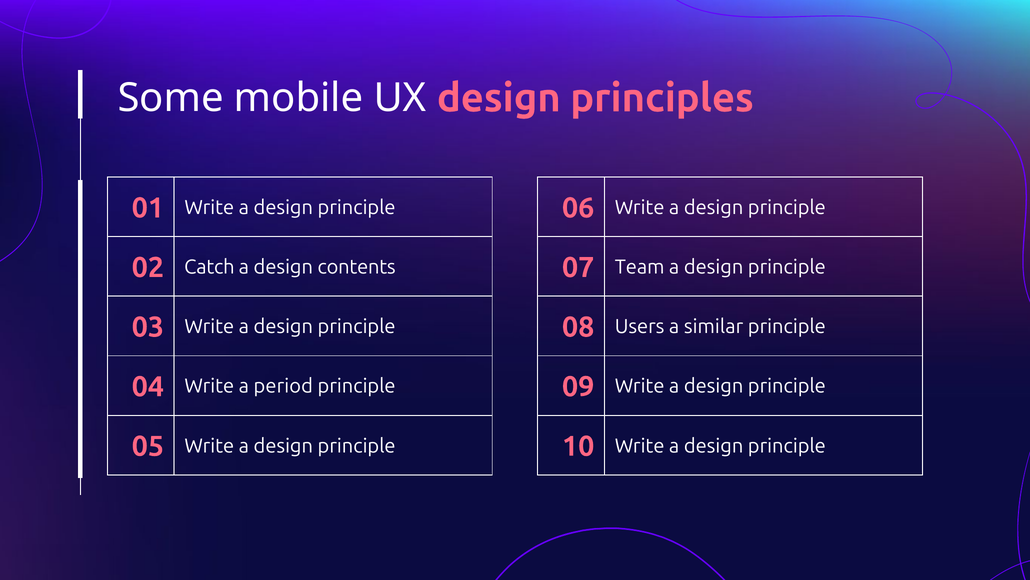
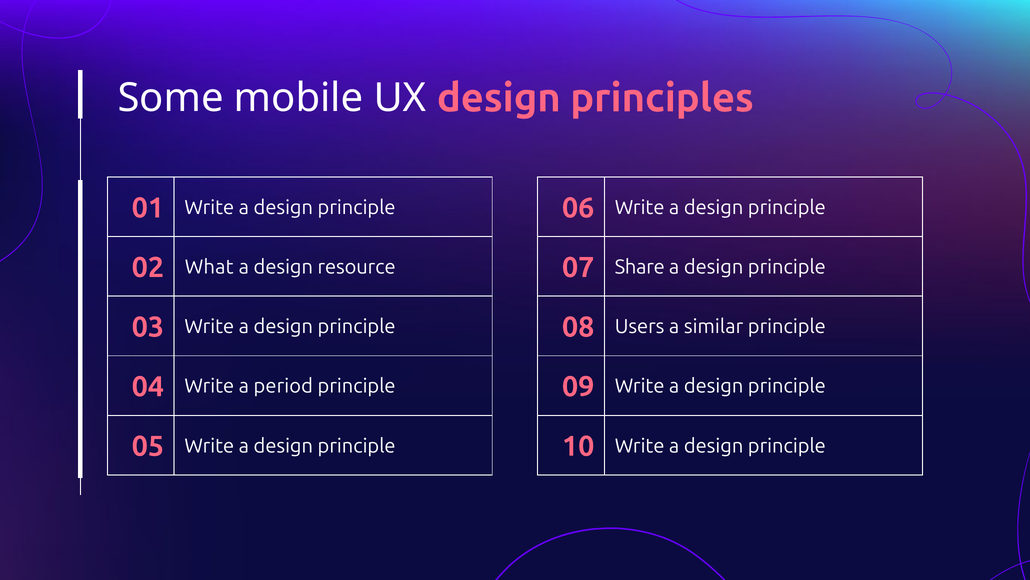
Catch: Catch -> What (209, 267)
contents: contents -> resource (357, 267)
Team: Team -> Share (640, 267)
